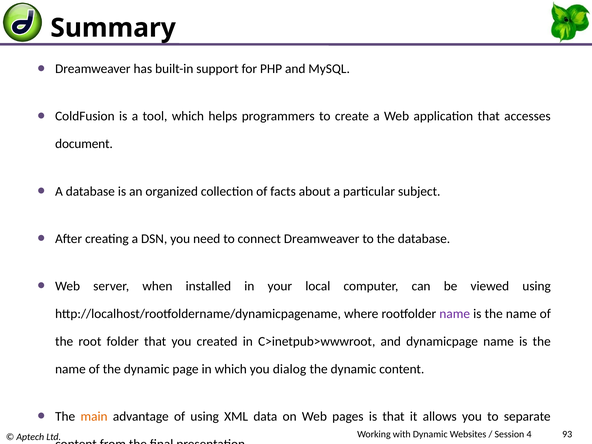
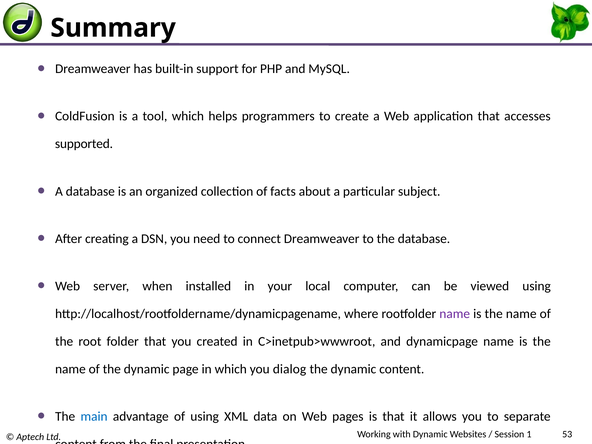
document: document -> supported (84, 144)
main colour: orange -> blue (94, 416)
4: 4 -> 1 (529, 434)
93: 93 -> 53 (567, 434)
